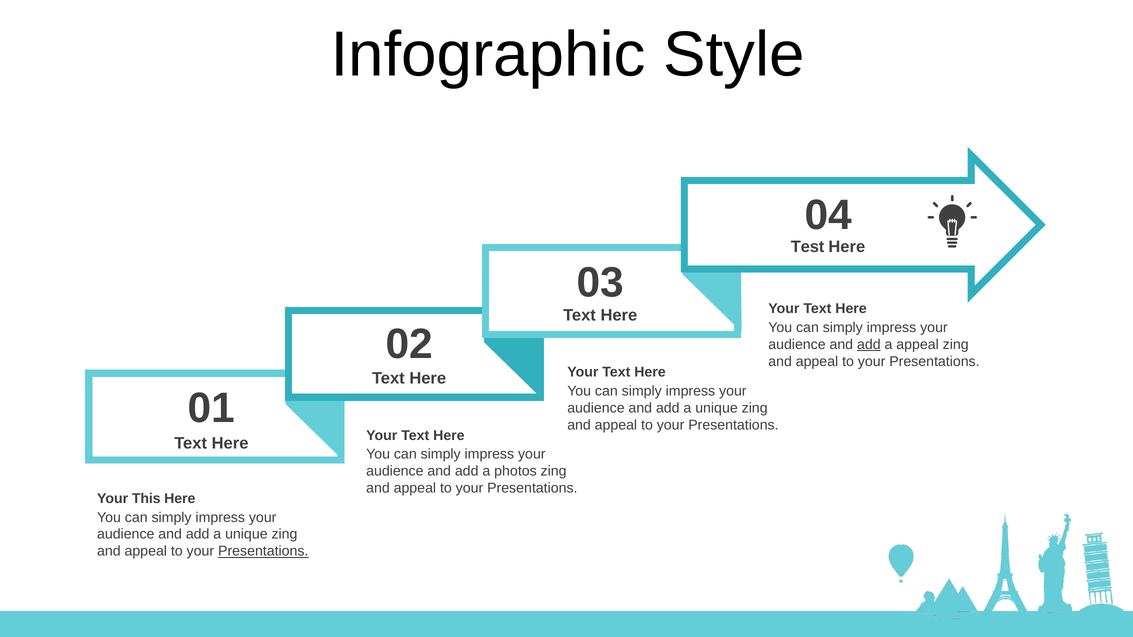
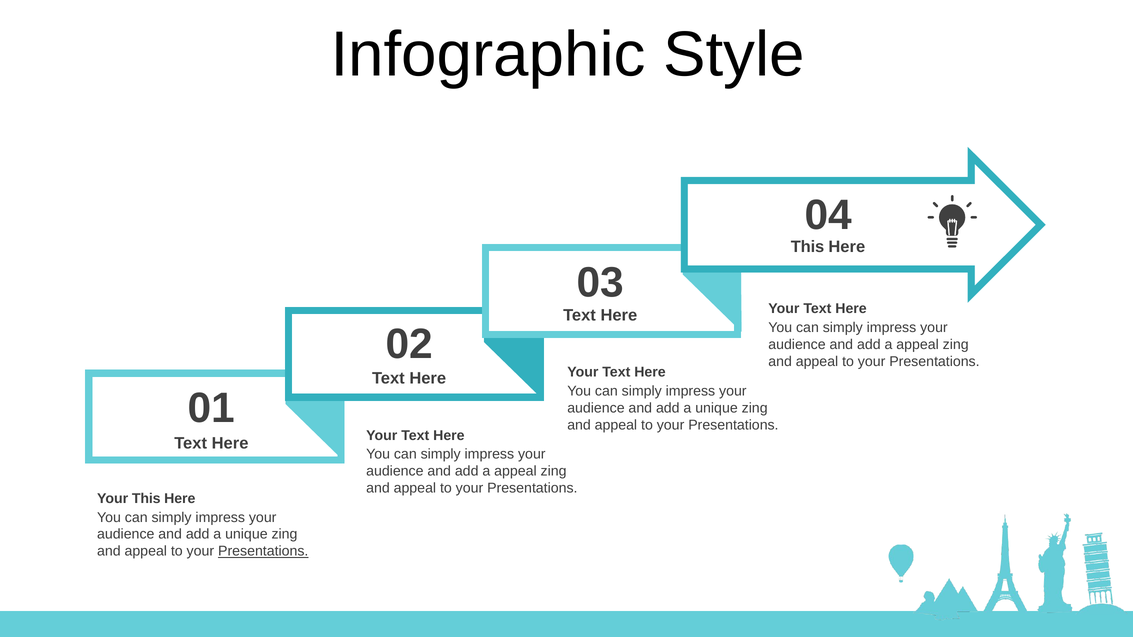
Test: Test -> This (808, 247)
add underline: present -> none (869, 345)
photos: photos -> appeal (516, 472)
